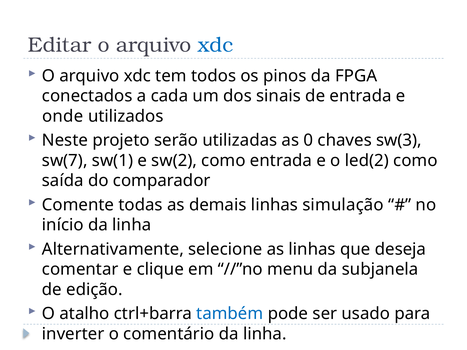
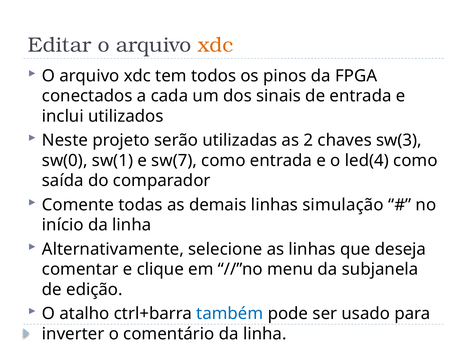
xdc colour: blue -> orange (216, 45)
onde: onde -> inclui (63, 116)
0: 0 -> 2 (308, 140)
sw(7: sw(7 -> sw(0 (65, 161)
sw(2: sw(2 -> sw(7 (174, 161)
led(2: led(2 -> led(4 (367, 161)
